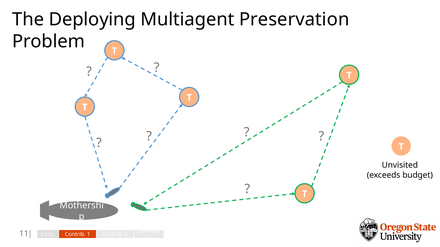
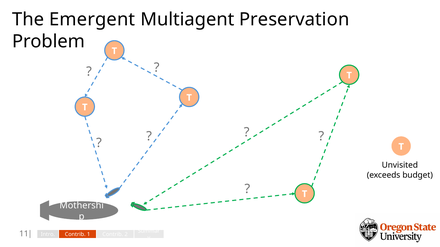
Deploying: Deploying -> Emergent (92, 19)
